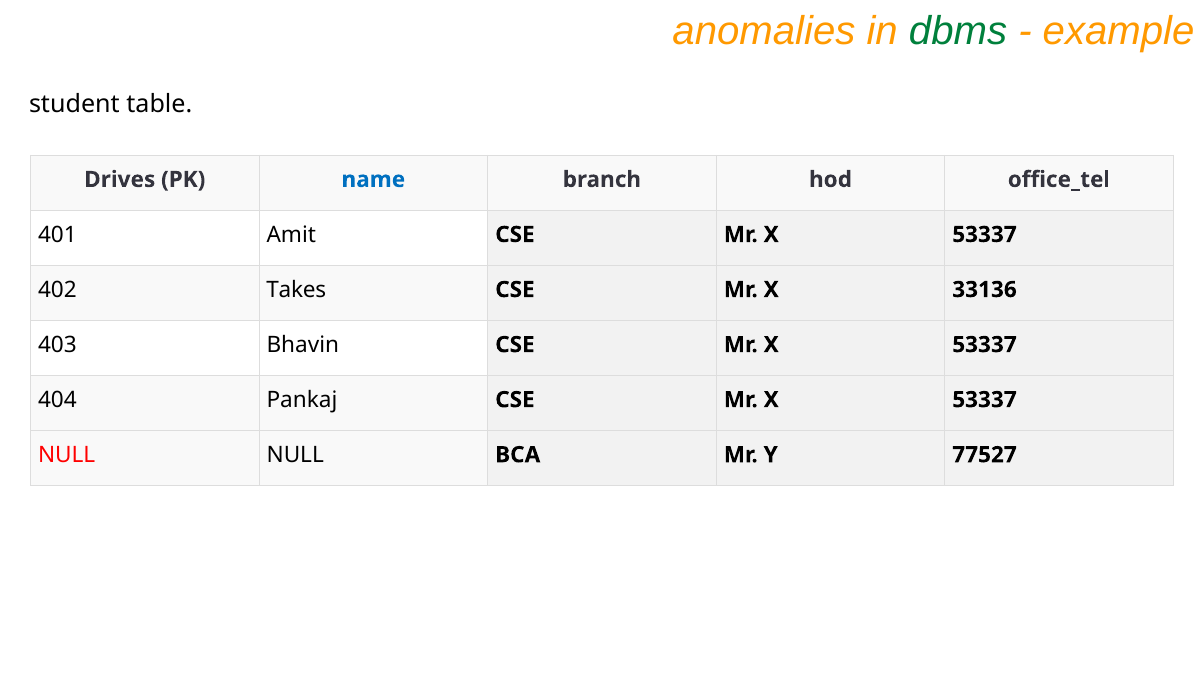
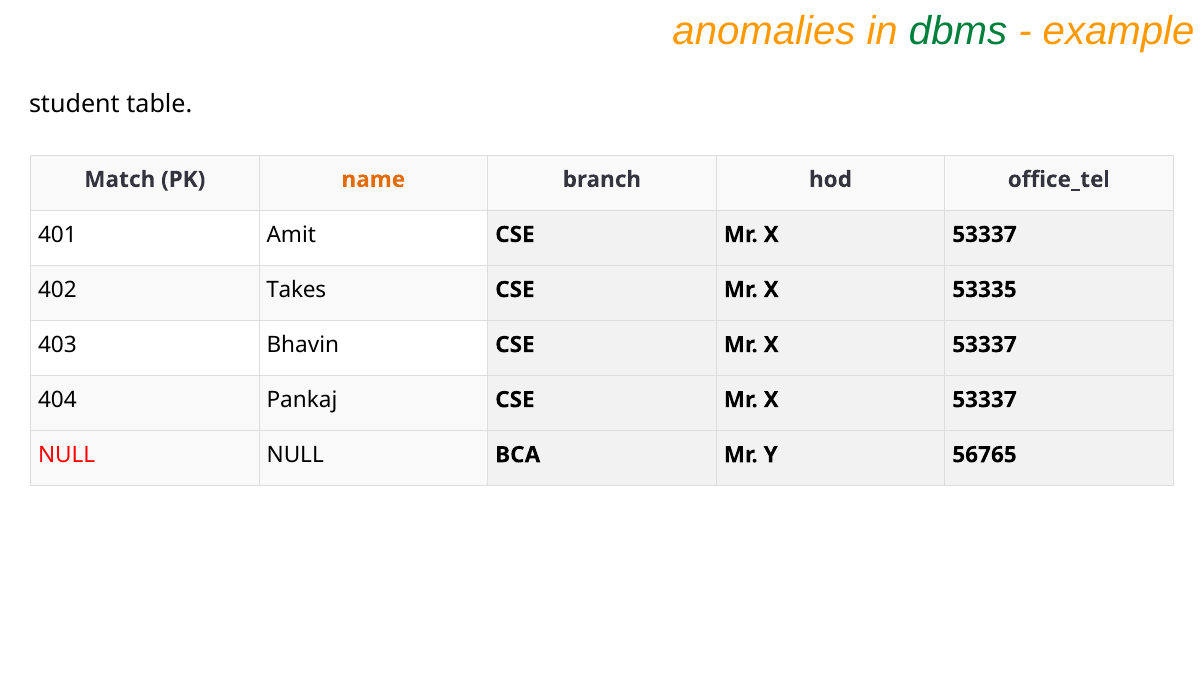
Drives: Drives -> Match (120, 179)
name colour: blue -> orange (373, 179)
33136: 33136 -> 53335 (985, 289)
77527: 77527 -> 56765 (985, 454)
